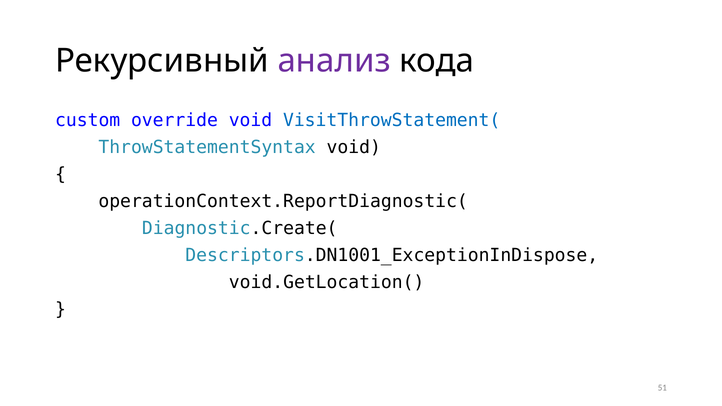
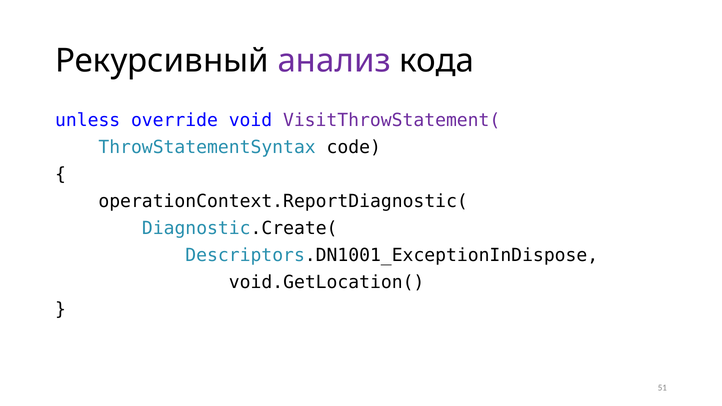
custom: custom -> unless (88, 120)
VisitThrowStatement( colour: blue -> purple (392, 120)
ThrowStatementSyntax void: void -> code (354, 147)
